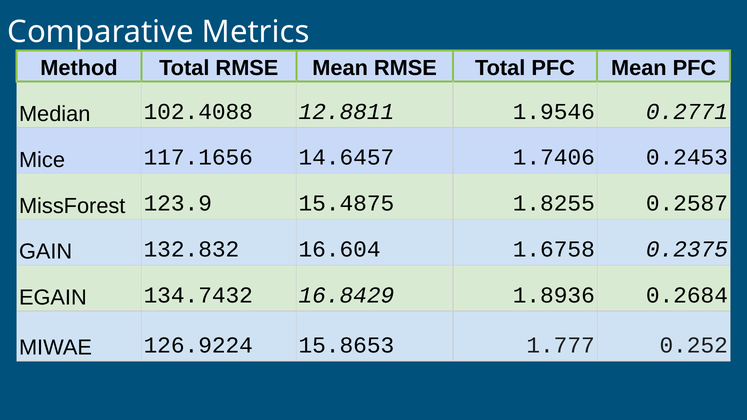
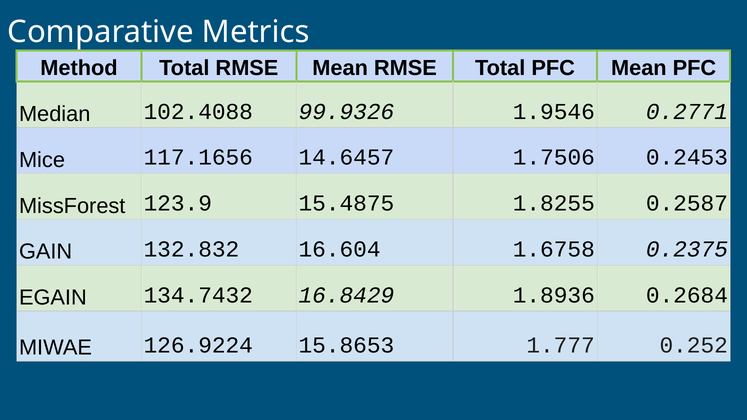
12.8811: 12.8811 -> 99.9326 (346, 112)
1.7406: 1.7406 -> 1.7506 (554, 158)
